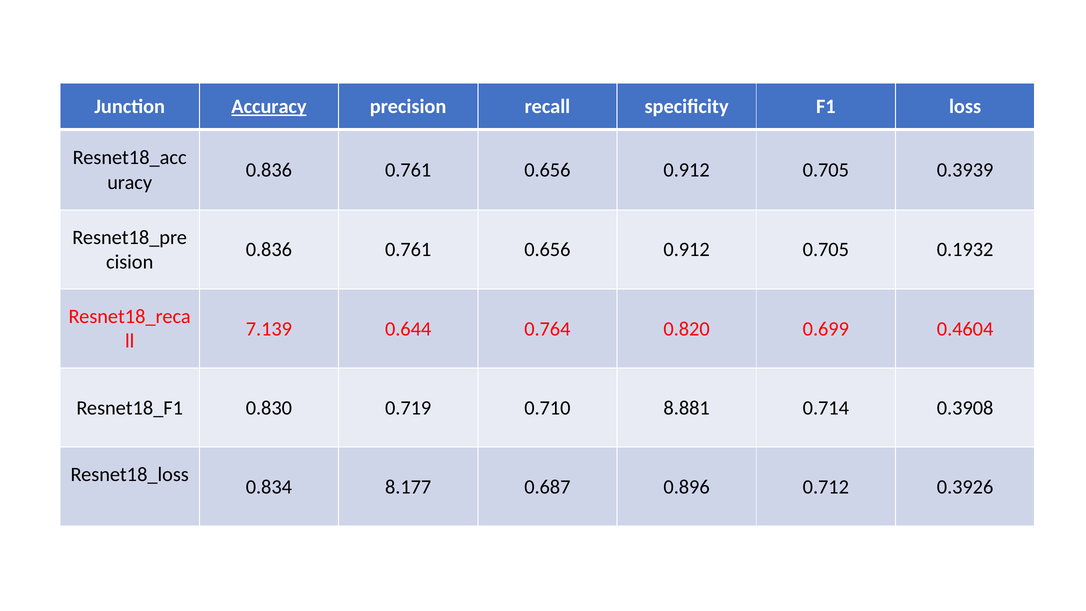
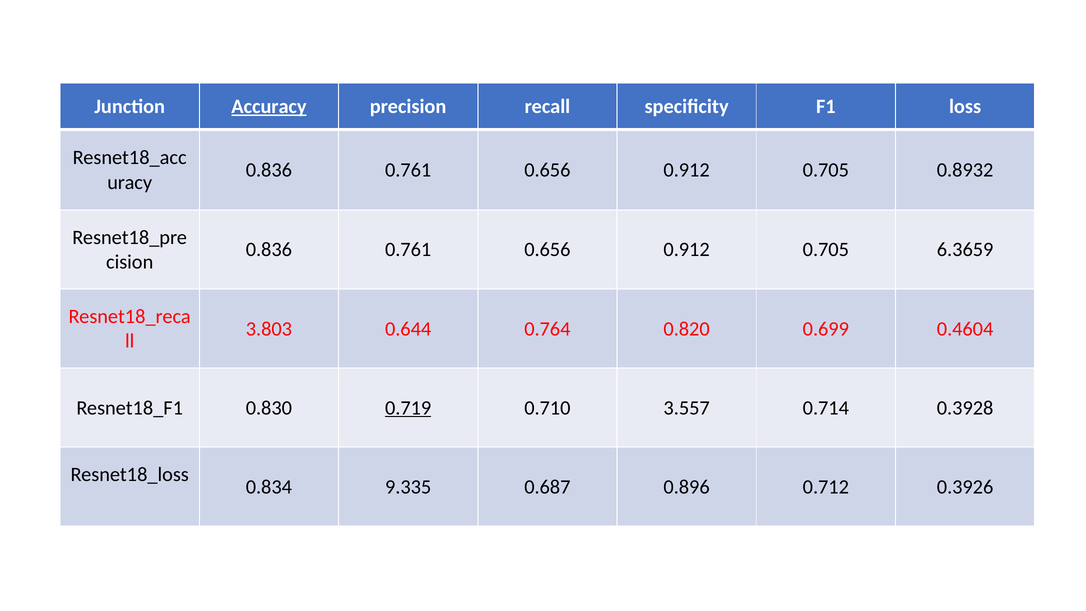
0.3939: 0.3939 -> 0.8932 (965, 170)
0.1932: 0.1932 -> 6.3659 (965, 250)
7.139: 7.139 -> 3.803 (269, 329)
0.719 underline: none -> present (408, 408)
8.881: 8.881 -> 3.557 (687, 408)
0.3908: 0.3908 -> 0.3928 (965, 408)
8.177: 8.177 -> 9.335 (408, 487)
